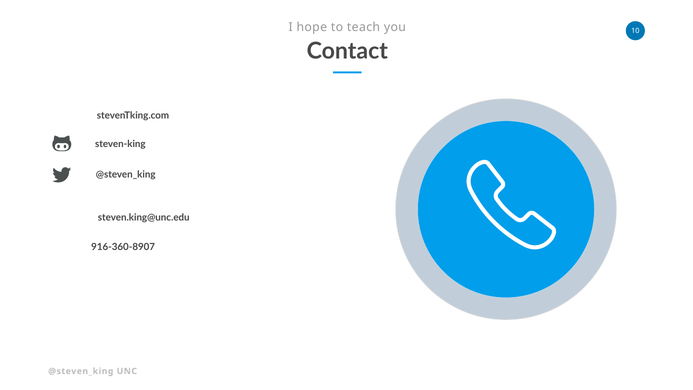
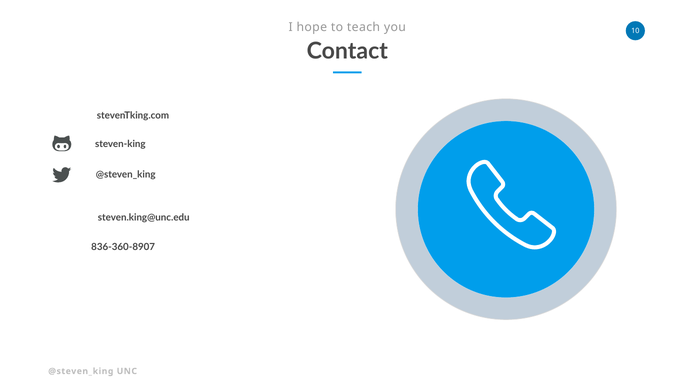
916-360-8907: 916-360-8907 -> 836-360-8907 (123, 247)
